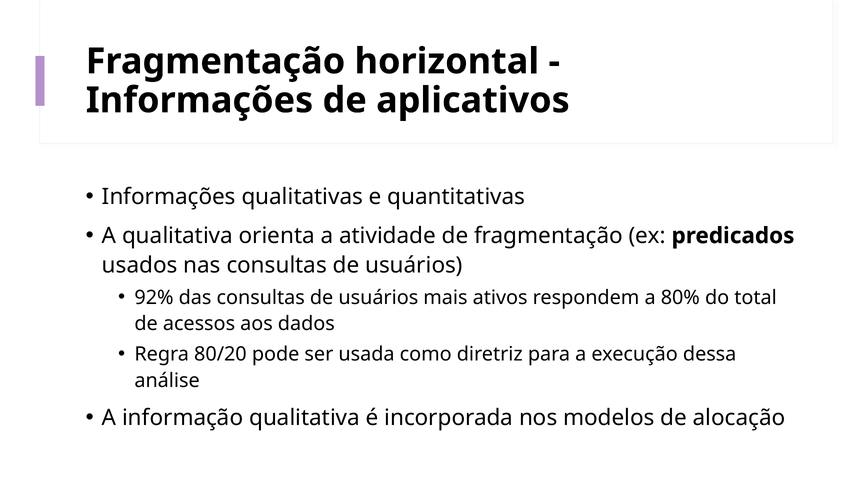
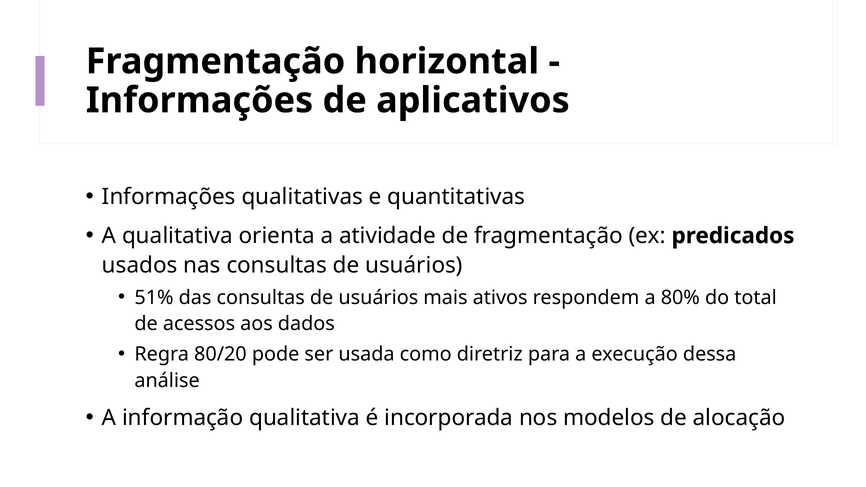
92%: 92% -> 51% (154, 298)
